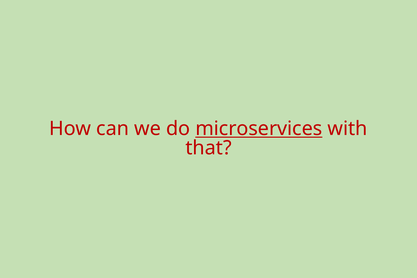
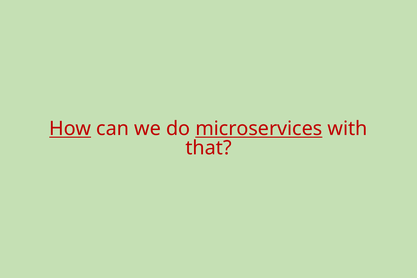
How underline: none -> present (70, 129)
